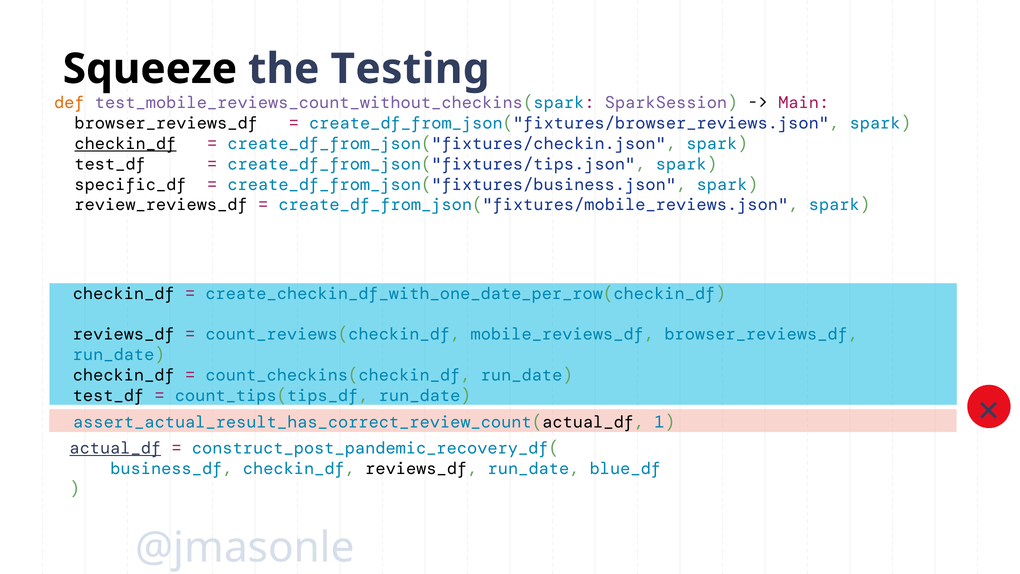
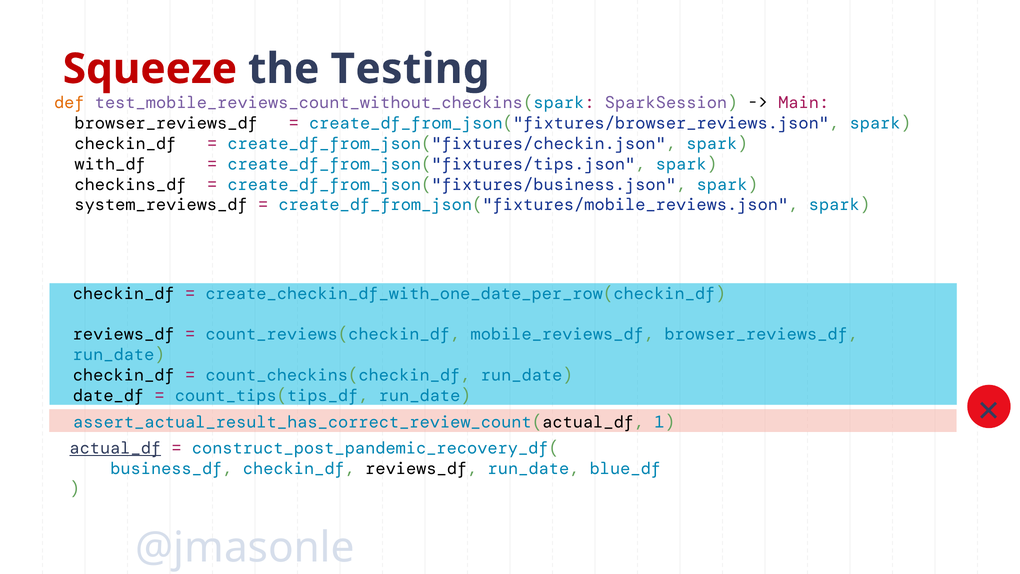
Squeeze colour: black -> red (150, 69)
checkin_df underline: present -> none (125, 144)
test_df: test_df -> with_df (110, 164)
specific_df: specific_df -> checkins_df (131, 184)
review_reviews_df: review_reviews_df -> system_reviews_df (161, 205)
test_df: test_df -> date_df (108, 395)
